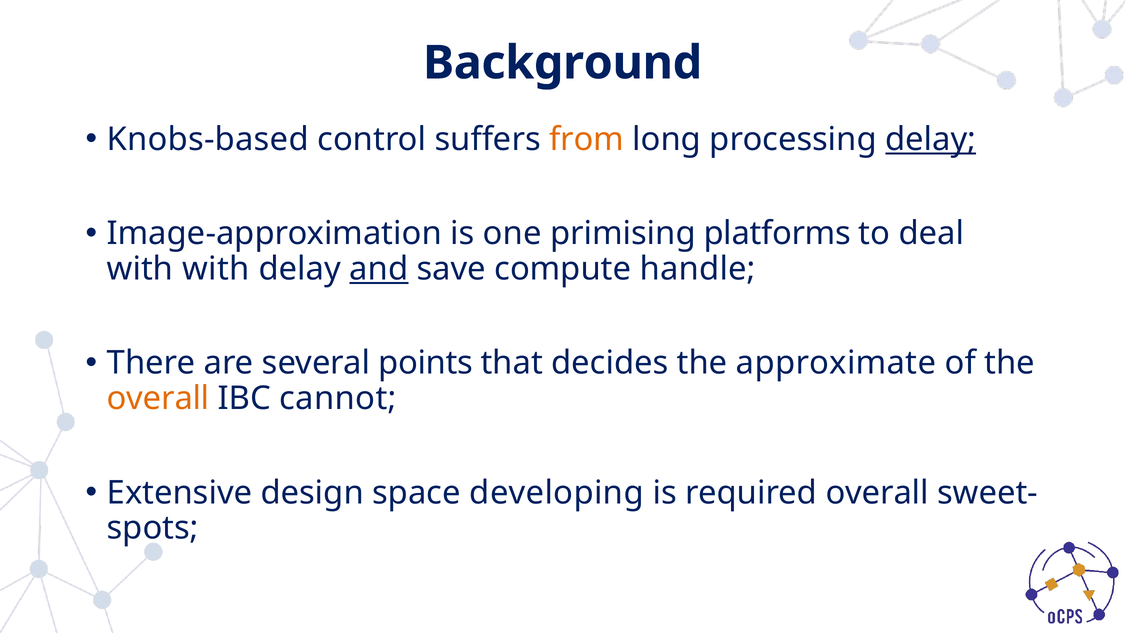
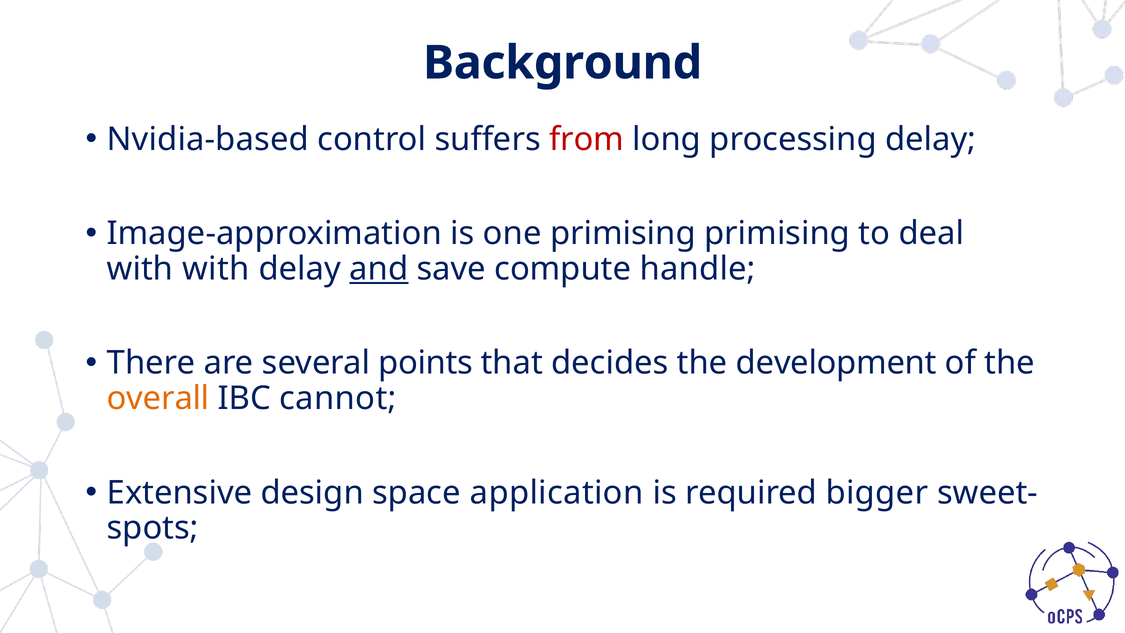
Knobs-based: Knobs-based -> Nvidia-based (208, 139)
from colour: orange -> red (587, 139)
delay underline: present -> none (931, 139)
primising platforms: platforms -> primising (777, 233)
approximate: approximate -> development (836, 363)
developing: developing -> application (557, 493)
required overall: overall -> bigger (877, 493)
